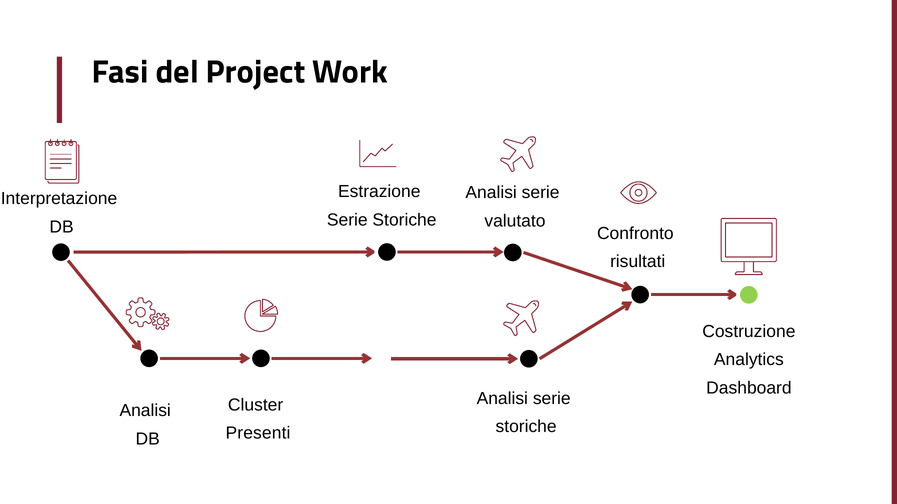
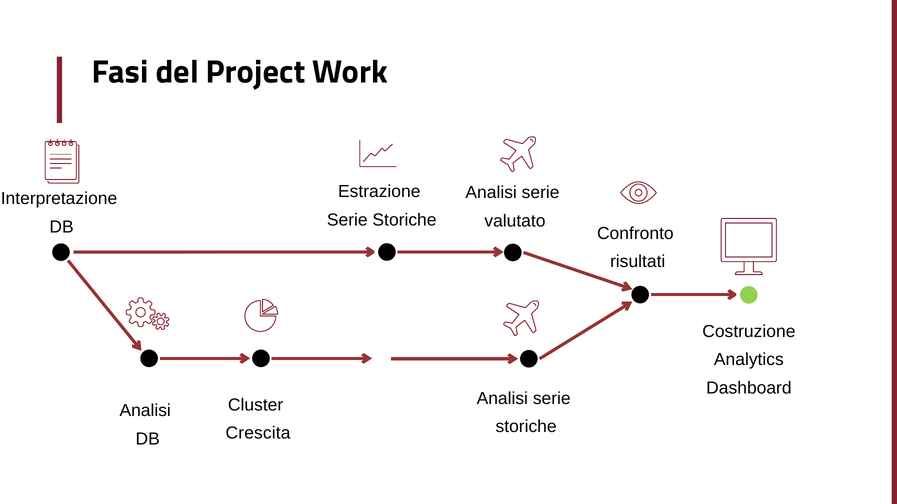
Presenti: Presenti -> Crescita (258, 434)
